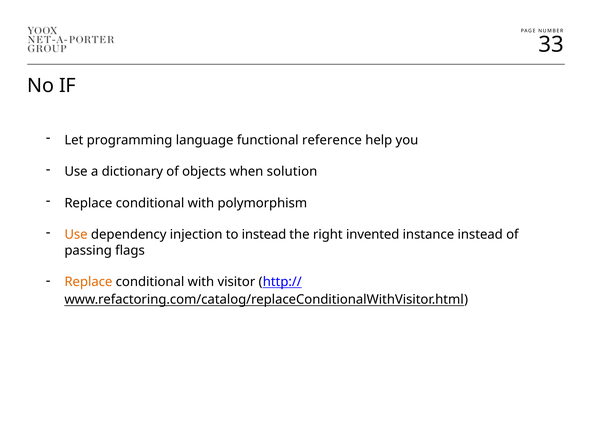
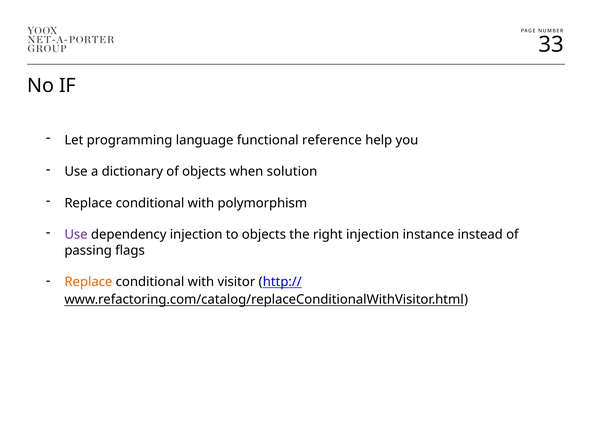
Use colour: orange -> purple (76, 235)
to instead: instead -> objects (264, 235)
right invented: invented -> injection (373, 235)
